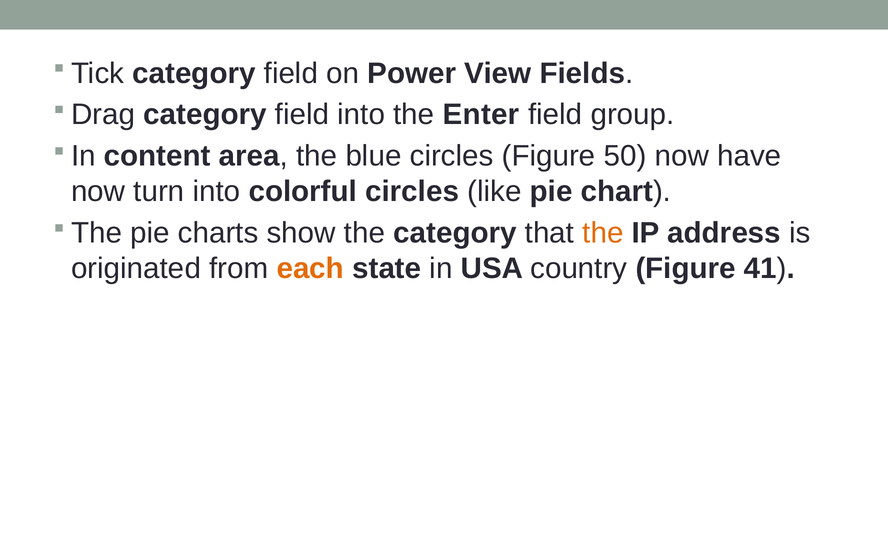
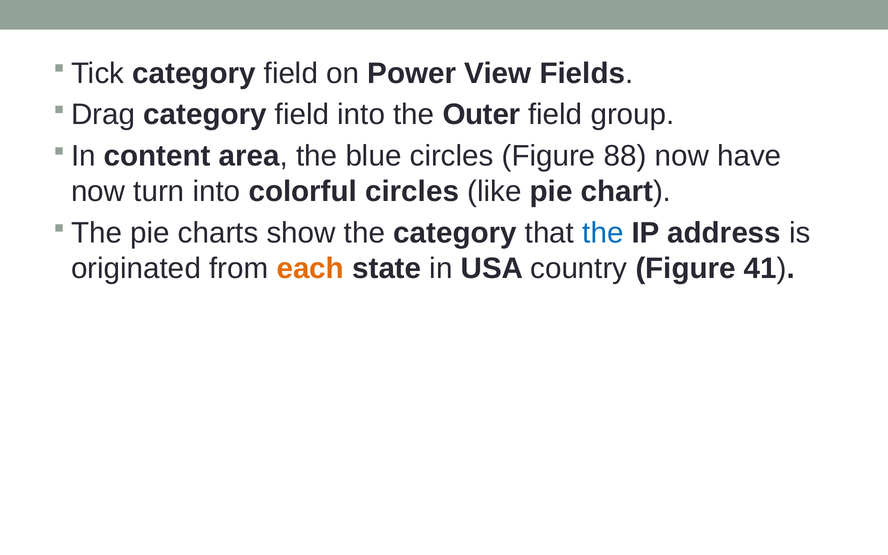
Enter: Enter -> Outer (481, 115)
50: 50 -> 88 (625, 156)
the colour: orange -> blue (603, 233)
